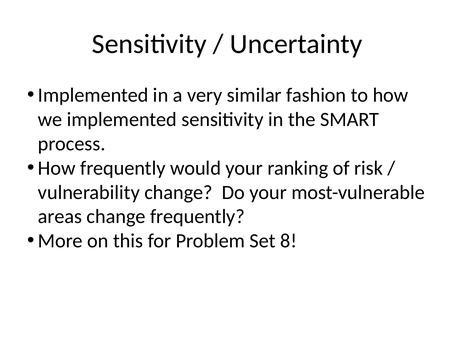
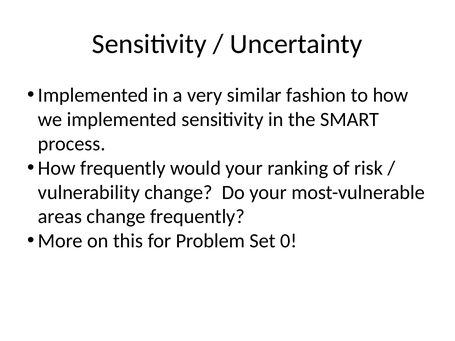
8: 8 -> 0 (289, 241)
